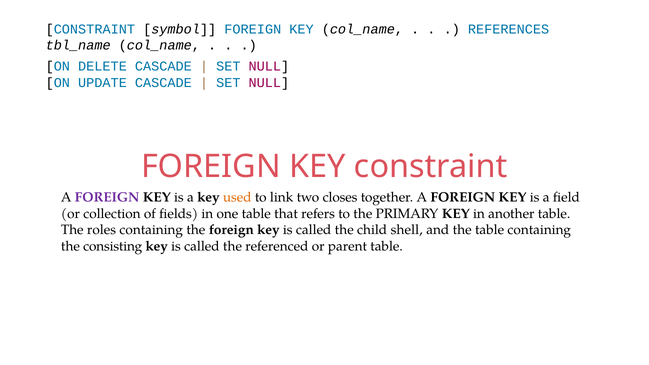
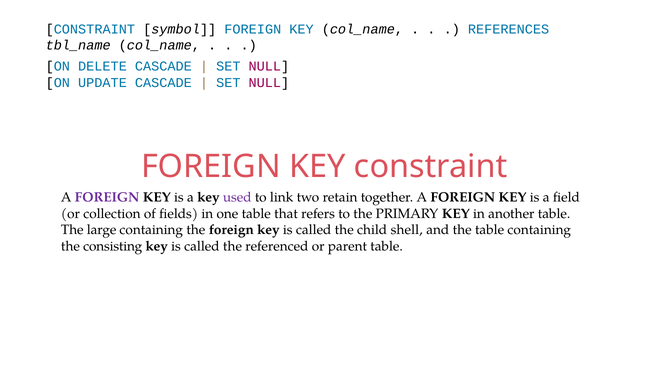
used colour: orange -> purple (237, 197)
closes: closes -> retain (340, 197)
roles: roles -> large (102, 230)
